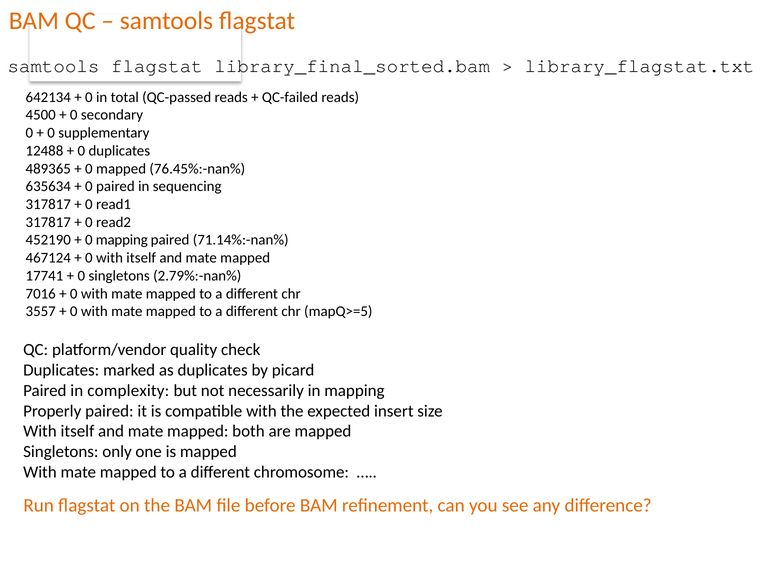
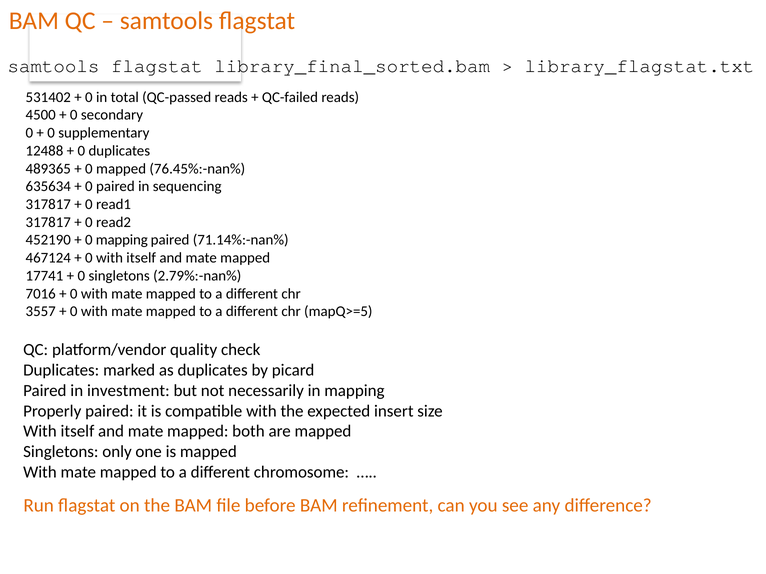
642134: 642134 -> 531402 (48, 97)
complexity: complexity -> investment (128, 391)
